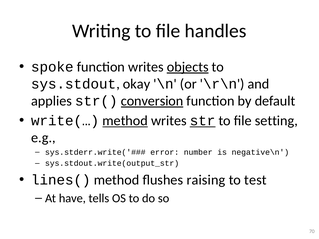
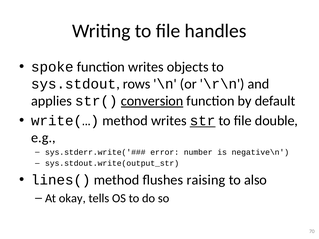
objects underline: present -> none (188, 67)
okay: okay -> rows (137, 84)
method underline: present -> none (125, 121)
setting: setting -> double (276, 121)
test: test -> also (256, 180)
have: have -> okay (72, 198)
